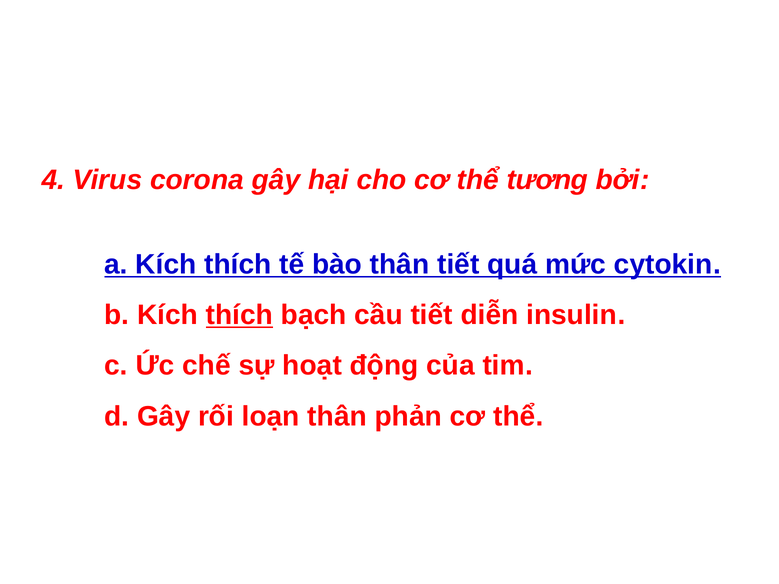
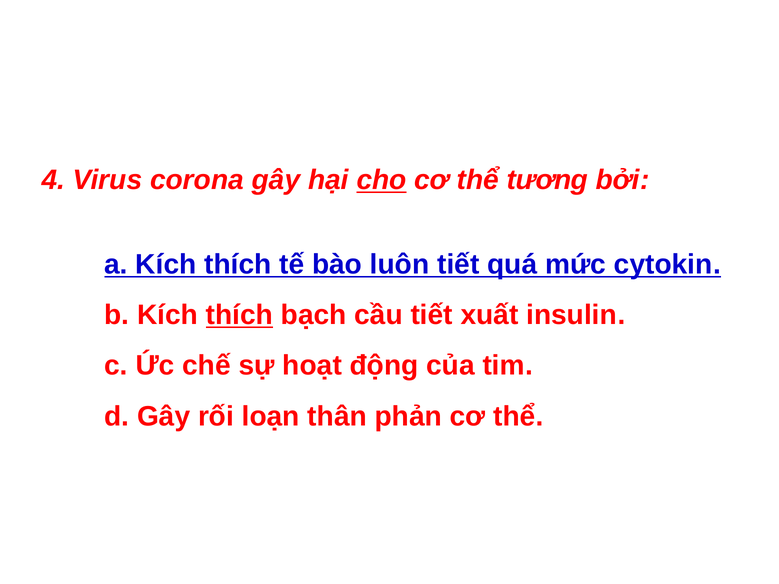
cho underline: none -> present (382, 180)
bào thân: thân -> luôn (400, 265)
diễn: diễn -> xuất (490, 315)
